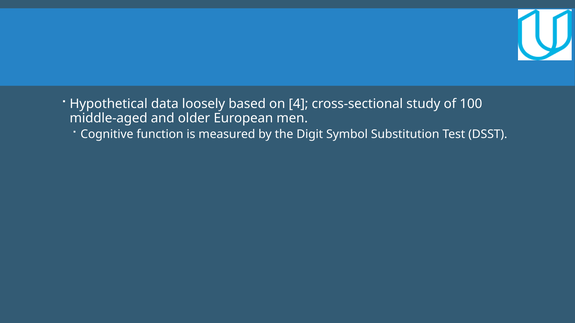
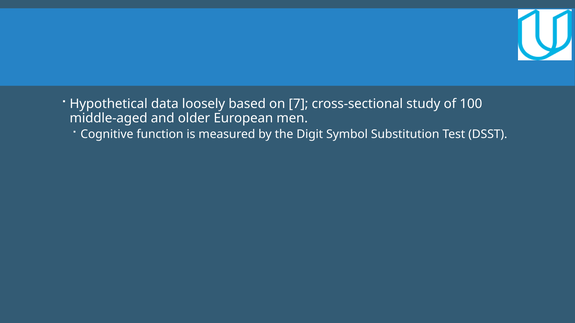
4: 4 -> 7 (298, 104)
